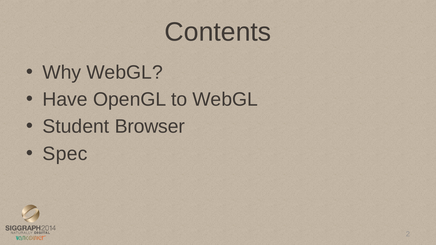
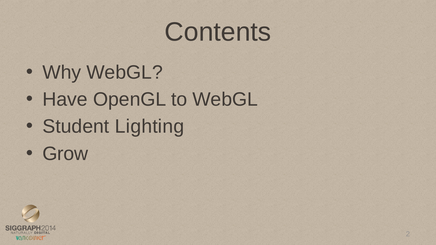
Browser: Browser -> Lighting (150, 127)
Spec: Spec -> Grow (65, 154)
